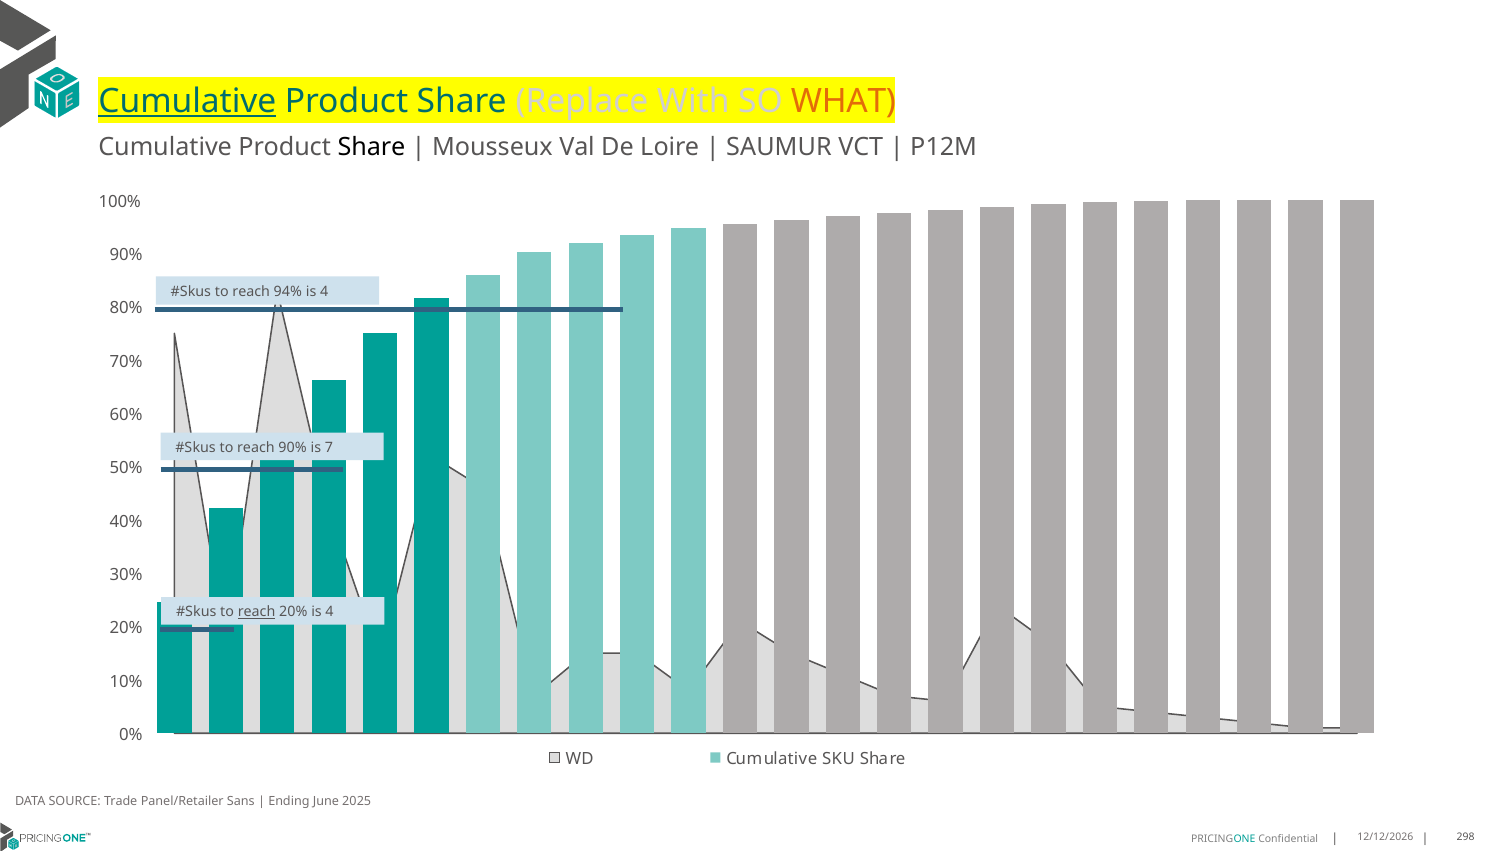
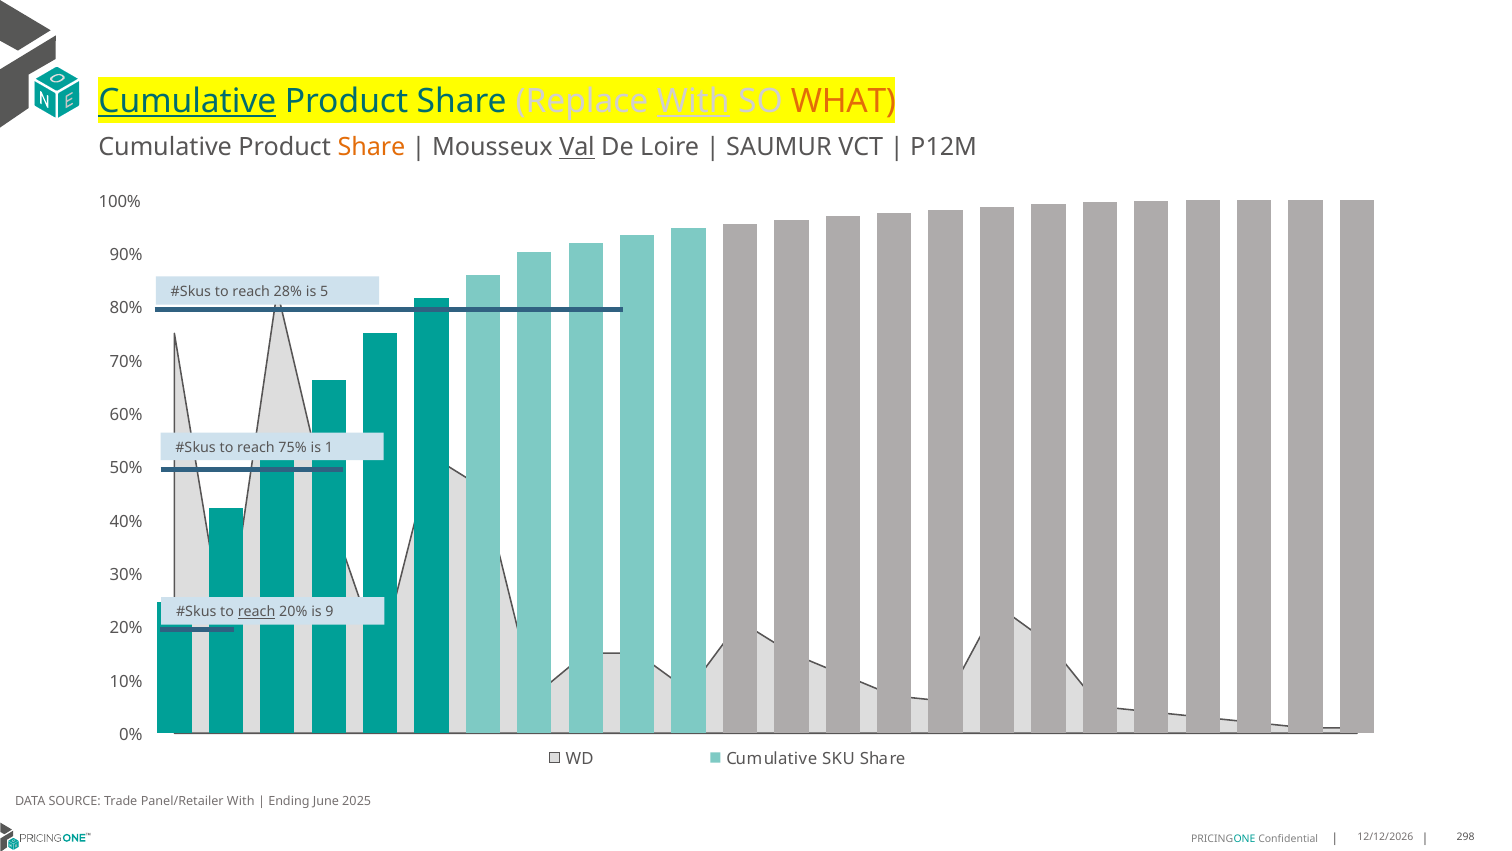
With underline: none -> present (693, 102)
Share colour: black -> orange (371, 147)
Val underline: none -> present (577, 147)
94%: 94% -> 28% (288, 291)
4: 4 -> 5 (324, 291)
reach 90%: 90% -> 75% (293, 447)
7: 7 -> 1 (329, 447)
20% is 4: 4 -> 9 (330, 612)
Panel/Retailer Sans: Sans -> With (241, 801)
